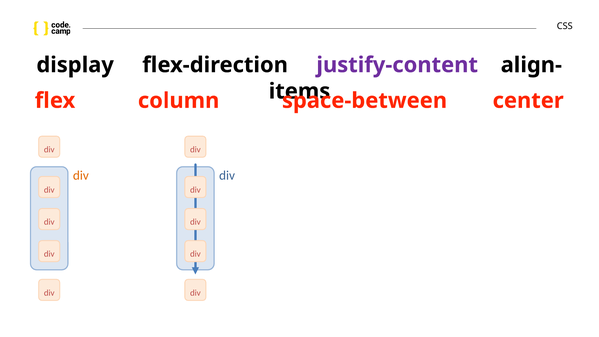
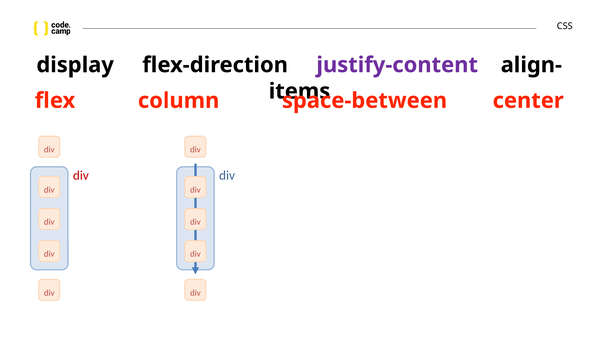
div colour: orange -> red (81, 175)
